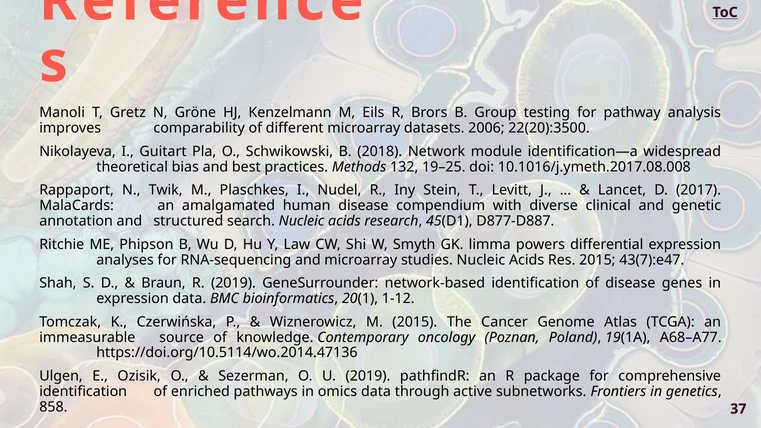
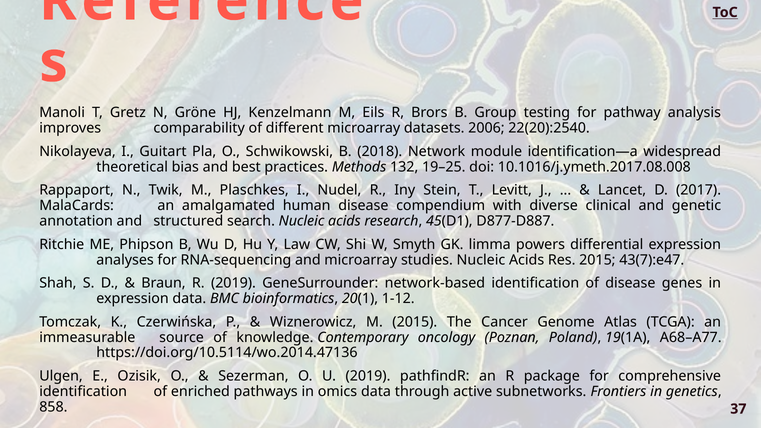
22(20):3500: 22(20):3500 -> 22(20):2540 (549, 128)
